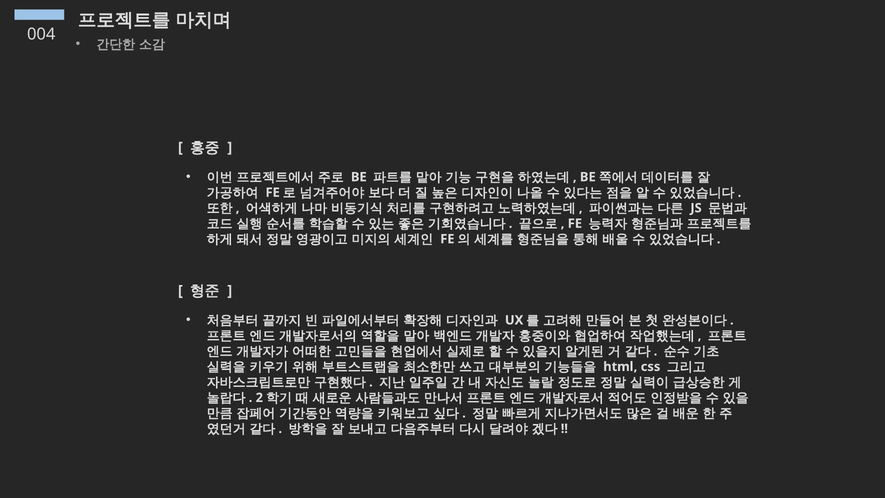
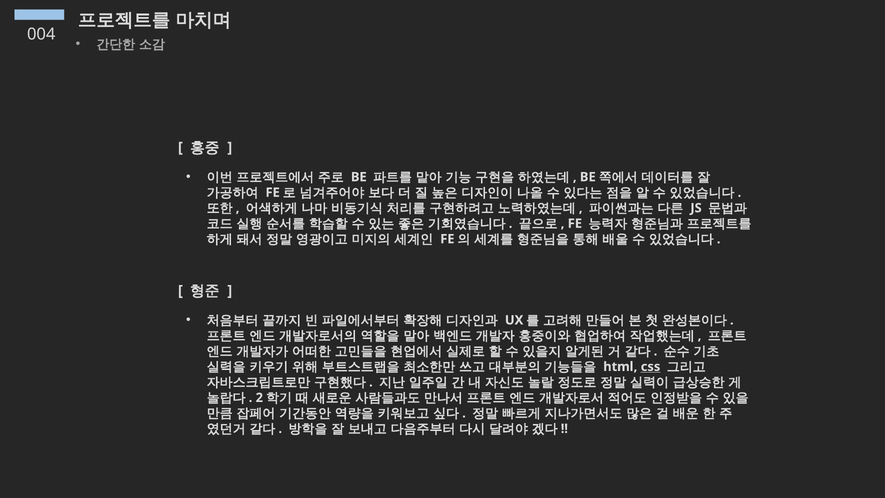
css underline: none -> present (651, 367)
